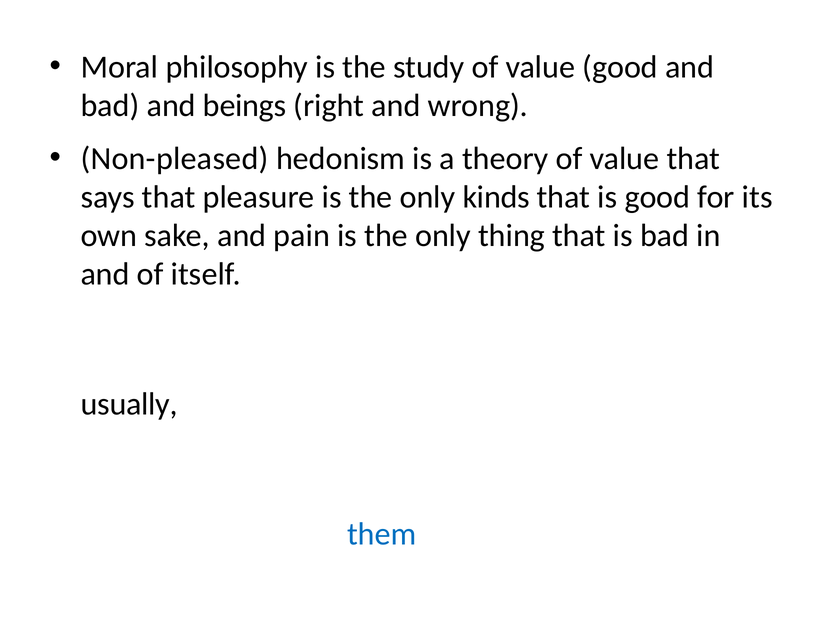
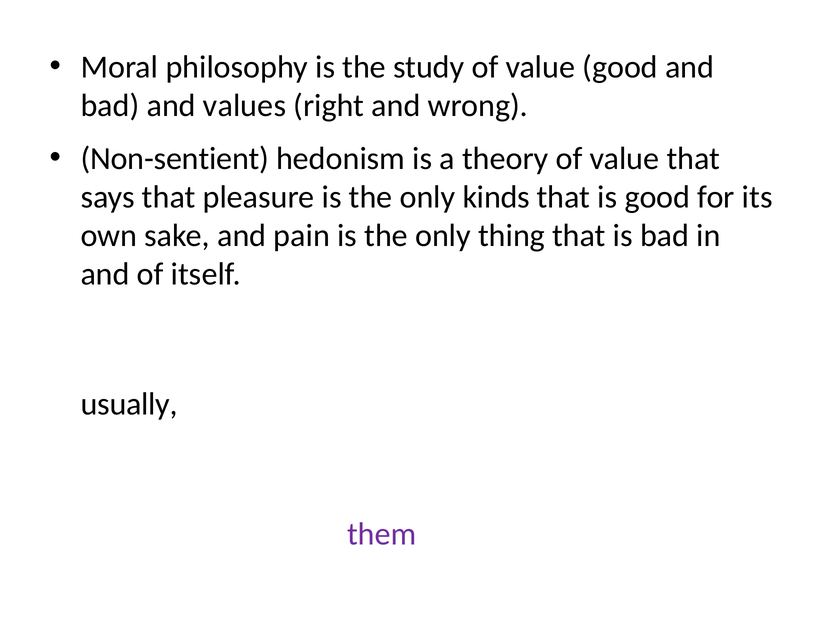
beings: beings -> values (245, 106)
Non-pleased: Non-pleased -> Non-sentient (175, 159)
them colour: blue -> purple (382, 535)
